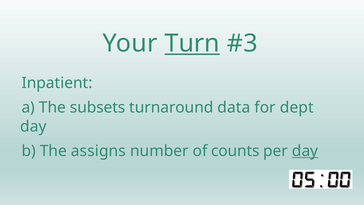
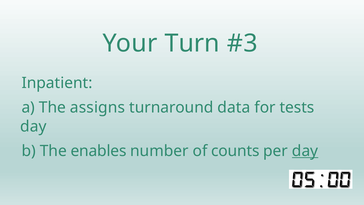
Turn underline: present -> none (192, 43)
subsets: subsets -> assigns (98, 107)
dept: dept -> tests (297, 107)
assigns: assigns -> enables (99, 151)
